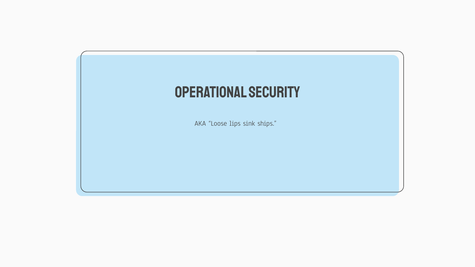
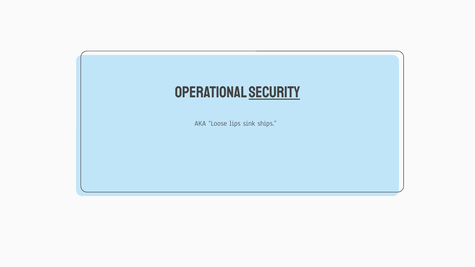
Security underline: none -> present (274, 92)
